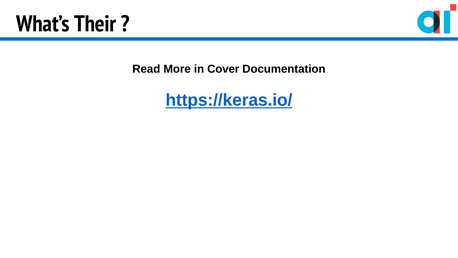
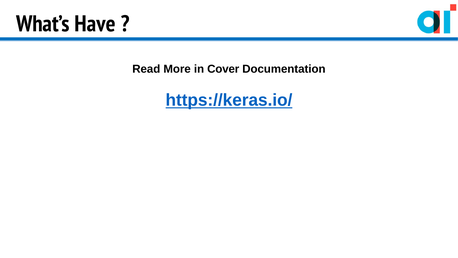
Their: Their -> Have (95, 24)
